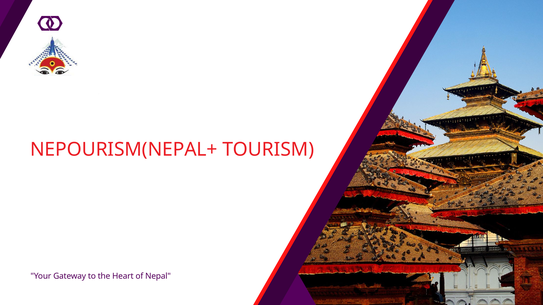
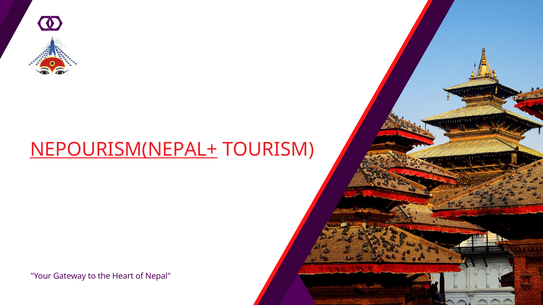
NEPOURISM(NEPAL+ underline: none -> present (124, 150)
